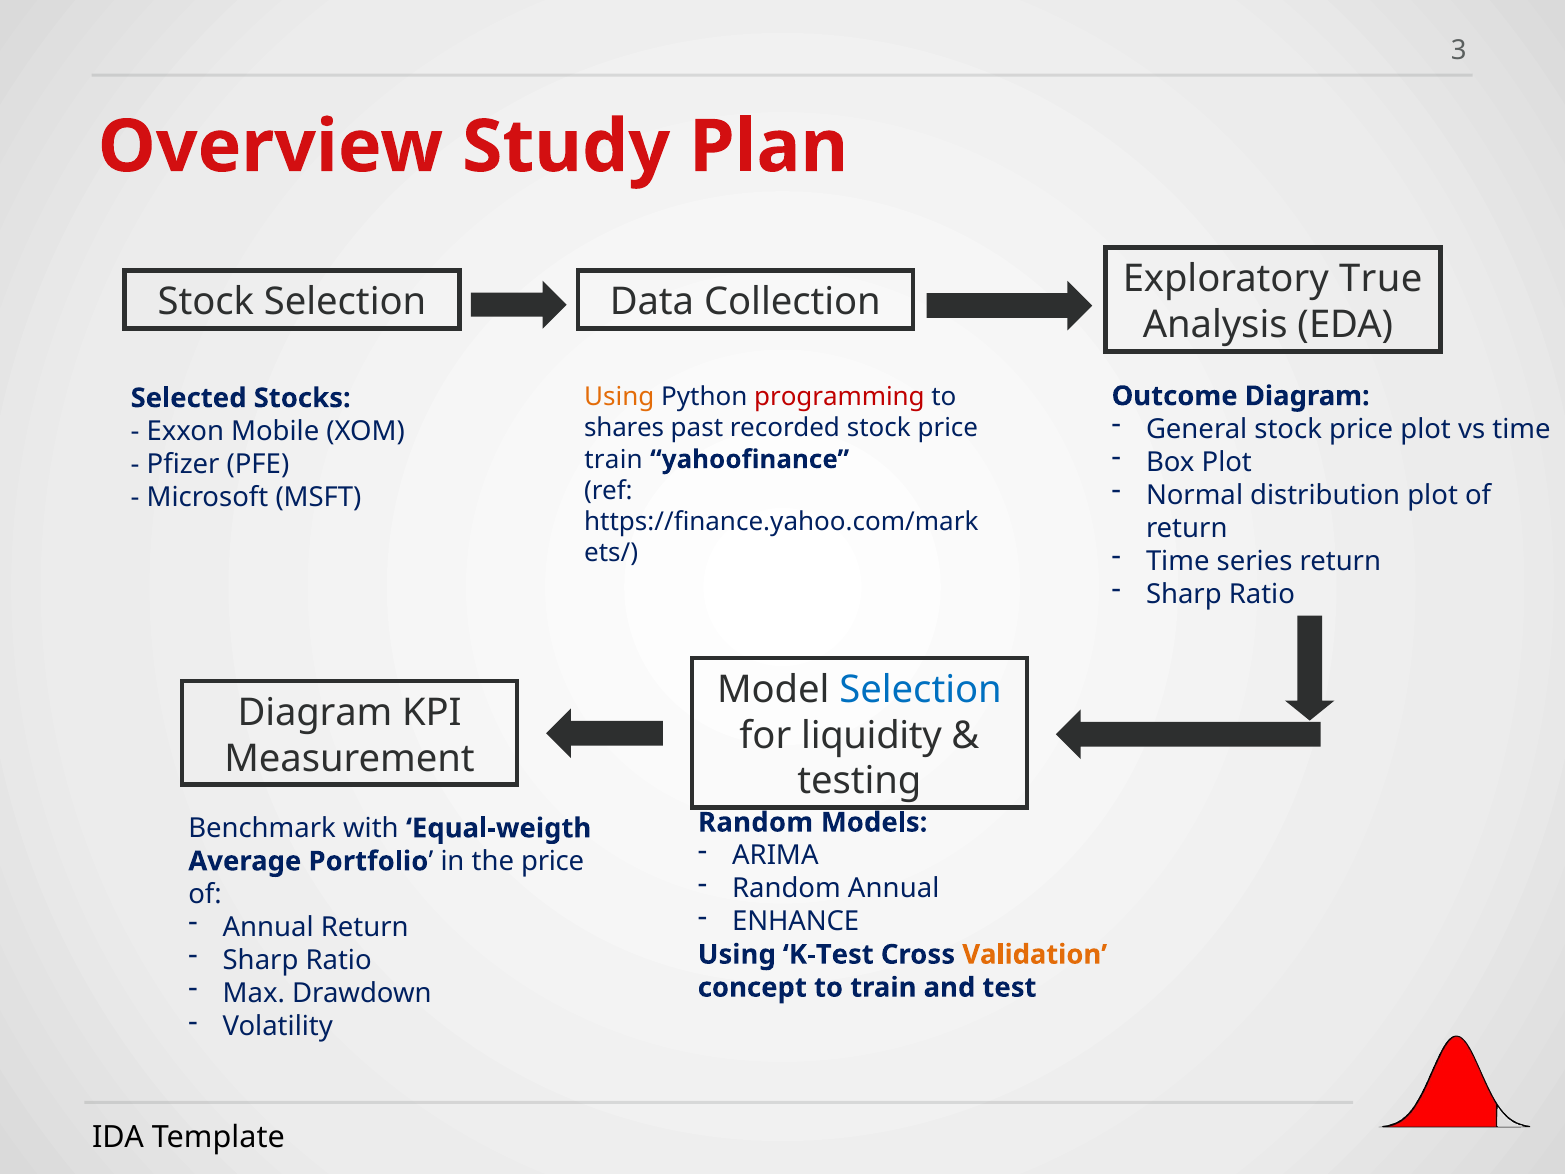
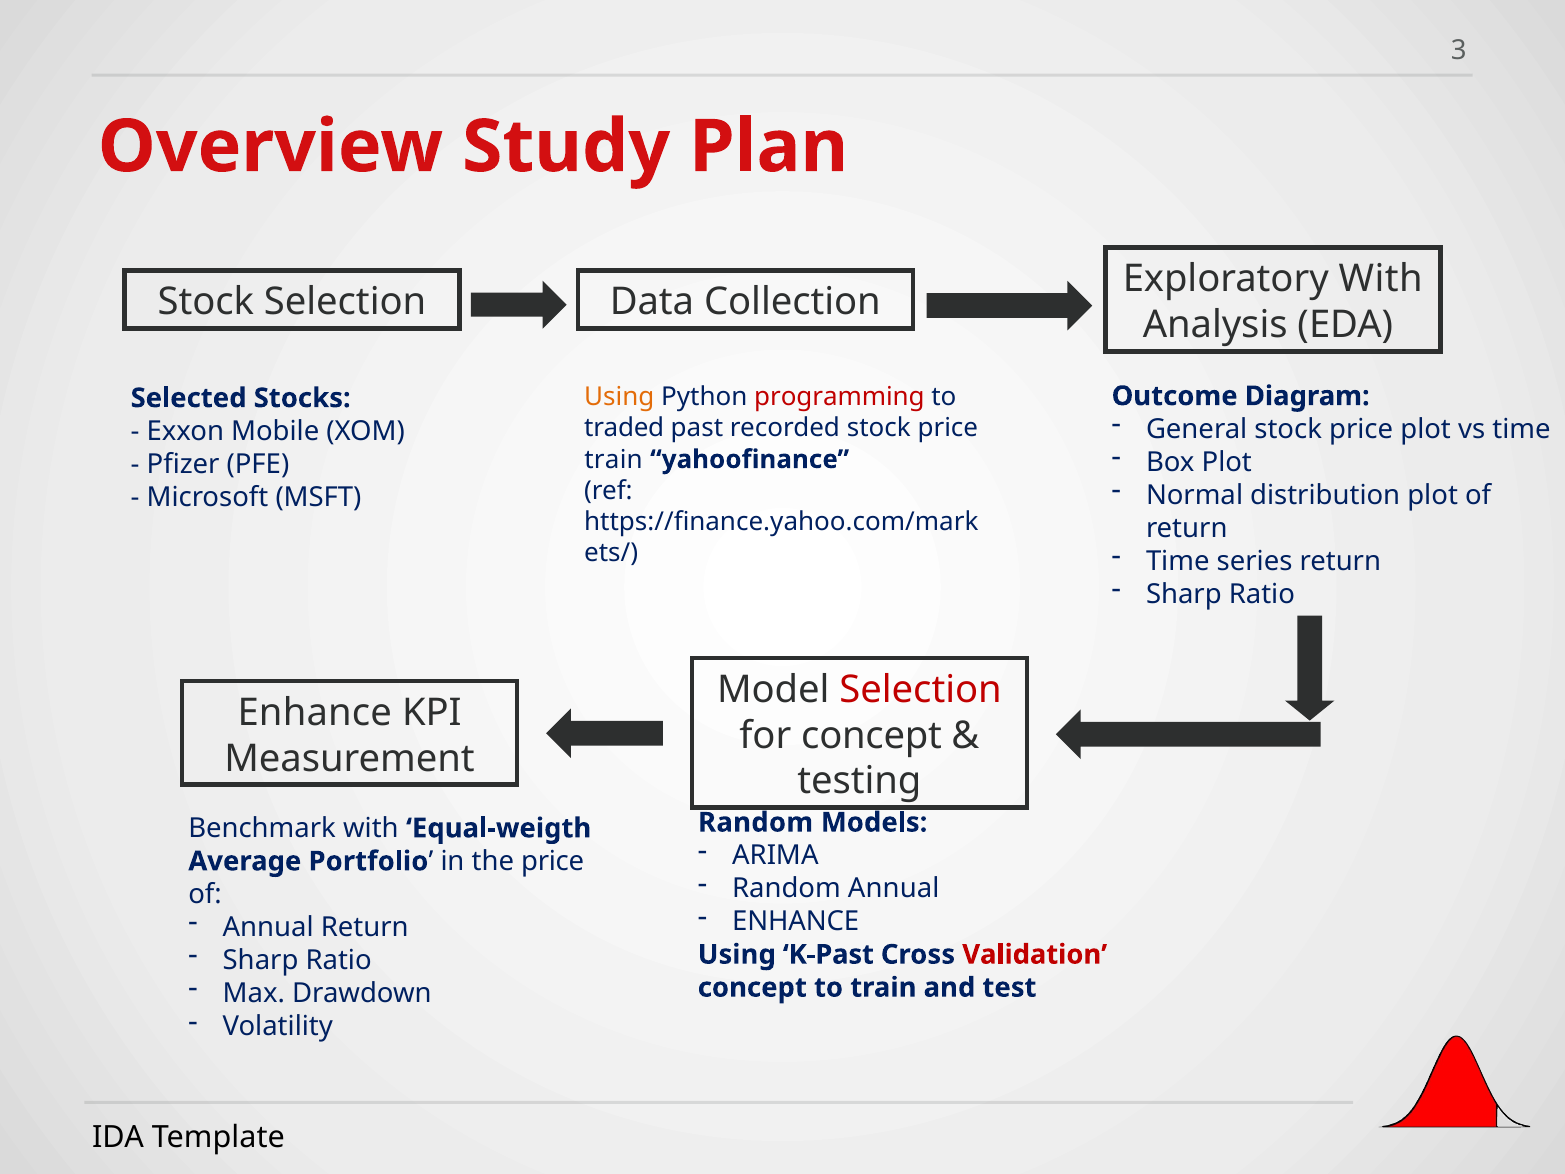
Exploratory True: True -> With (1381, 279)
shares: shares -> traded (624, 428)
Selection colour: blue -> red (921, 690)
Diagram: Diagram -> Enhance (315, 712)
for liquidity: liquidity -> concept (872, 735)
K-Test: K-Test -> K-Past (828, 954)
Validation colour: orange -> red (1035, 954)
